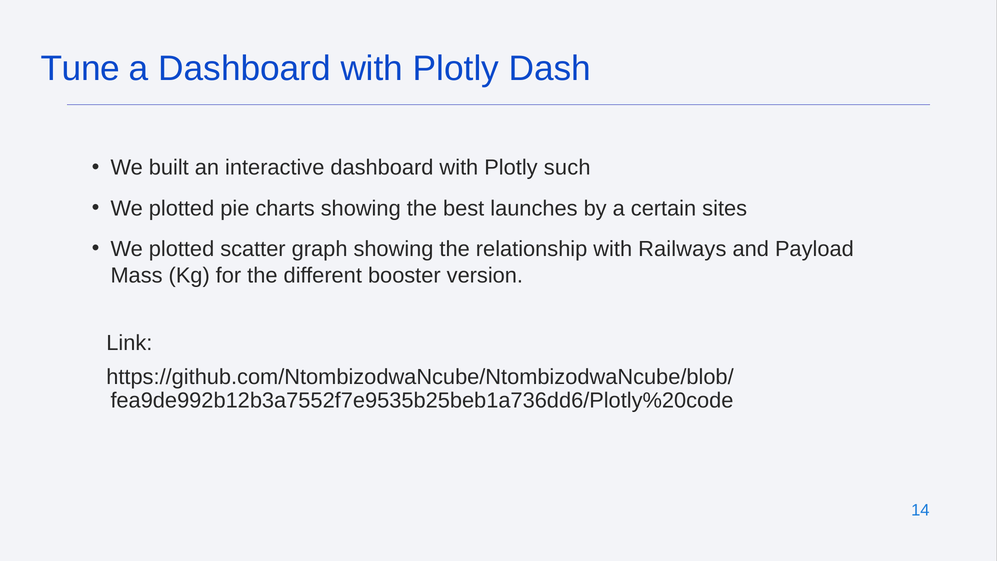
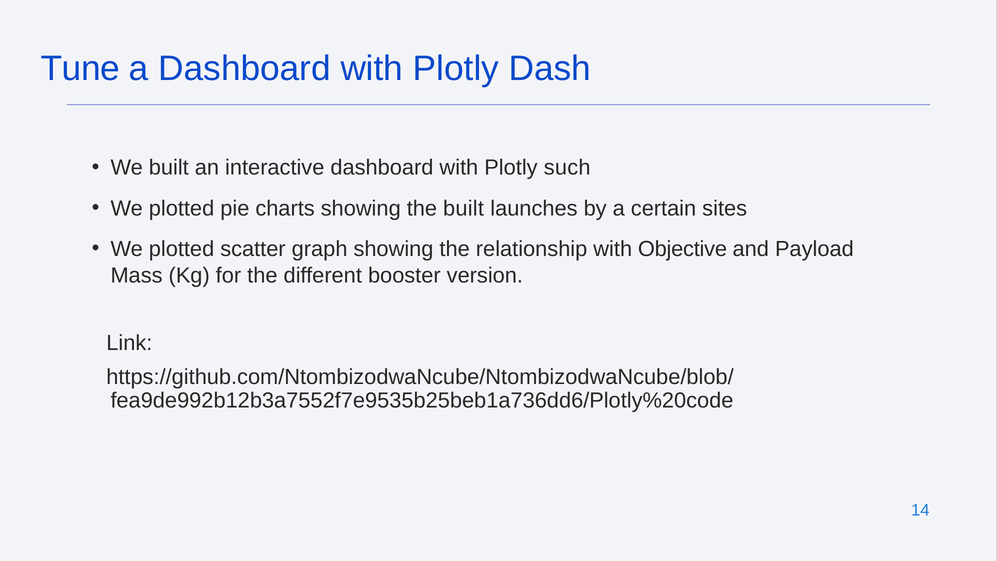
the best: best -> built (464, 208)
Railways: Railways -> Objective (682, 249)
